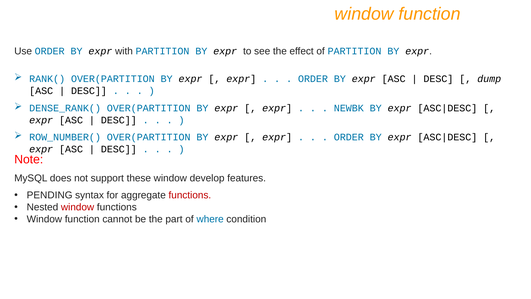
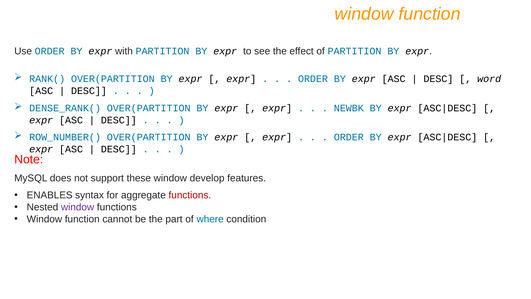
dump: dump -> word (489, 79)
PENDING: PENDING -> ENABLES (50, 195)
window colour: red -> purple (78, 207)
